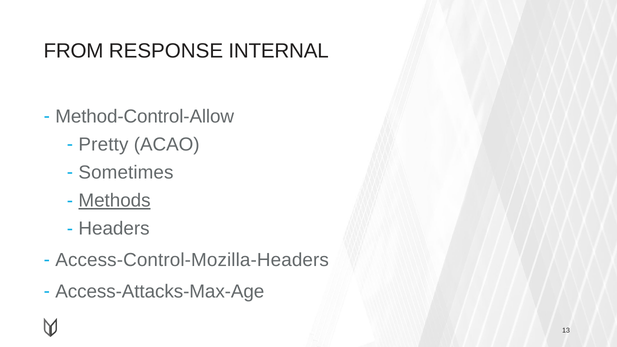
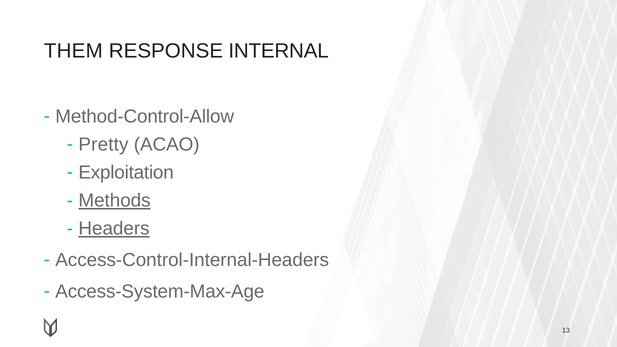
FROM: FROM -> THEM (73, 51)
Sometimes: Sometimes -> Exploitation (126, 173)
Headers underline: none -> present (114, 229)
Access-Control-Mozilla-Headers: Access-Control-Mozilla-Headers -> Access-Control-Internal-Headers (192, 260)
Access-Attacks-Max-Age: Access-Attacks-Max-Age -> Access-System-Max-Age (160, 291)
